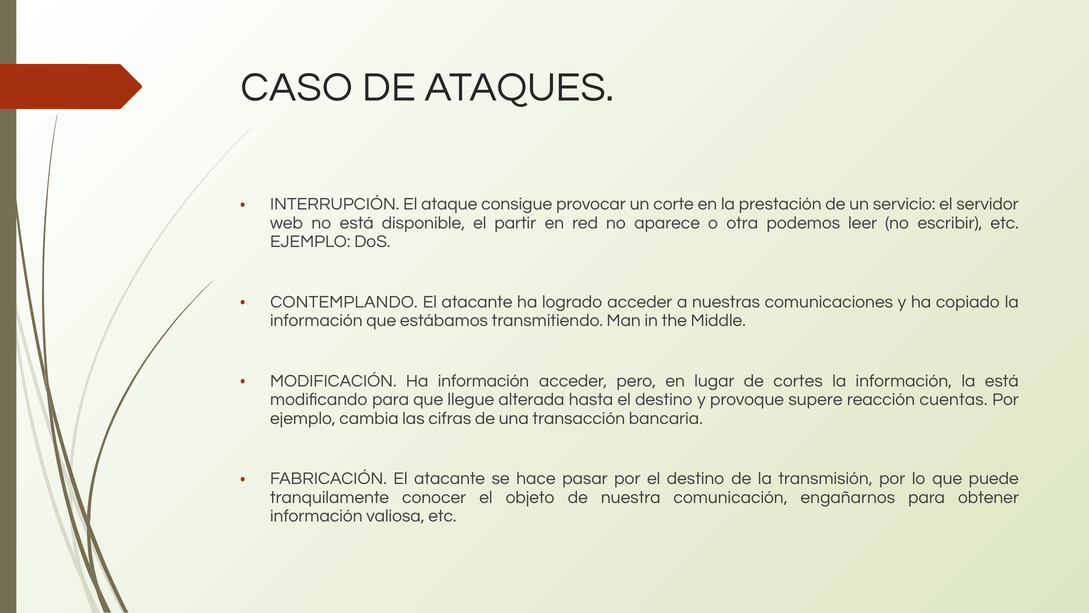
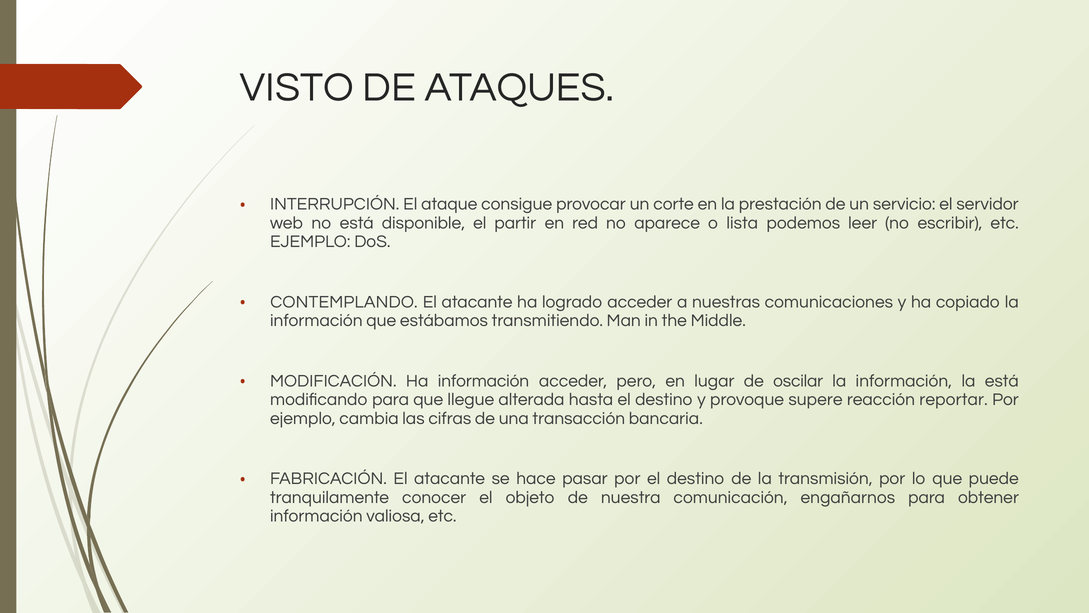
CASO: CASO -> VISTO (297, 87)
otra: otra -> lista (742, 223)
cortes: cortes -> oscilar (798, 381)
cuentas: cuentas -> reportar (953, 399)
